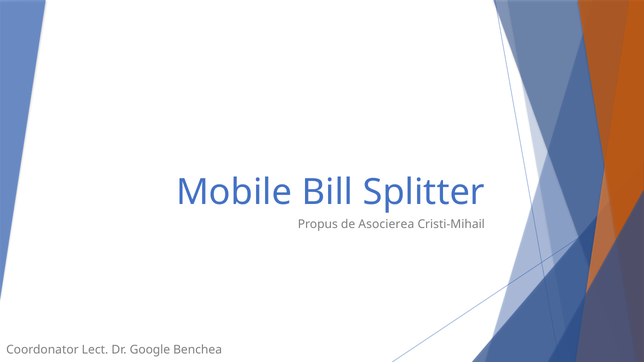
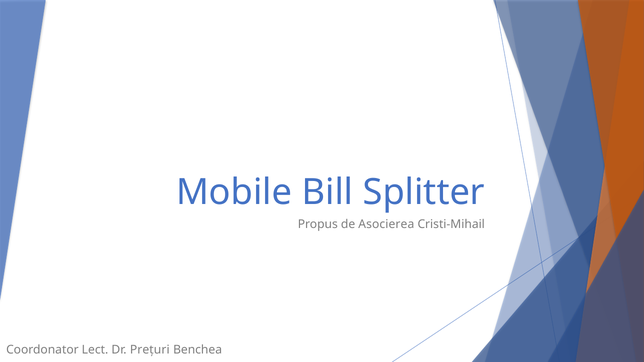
Google: Google -> Prețuri (150, 350)
